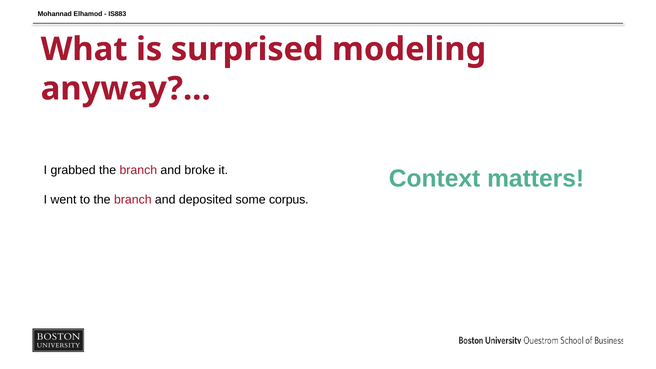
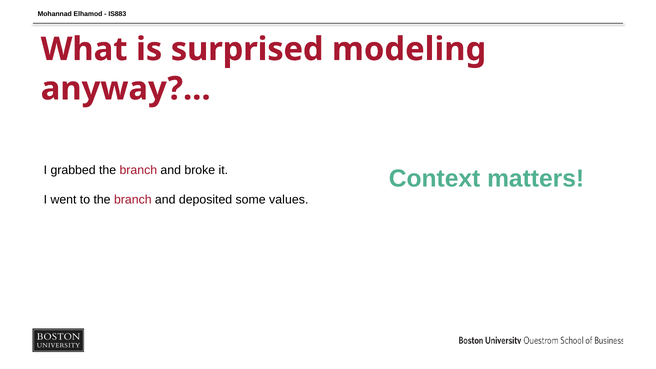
corpus: corpus -> values (289, 200)
